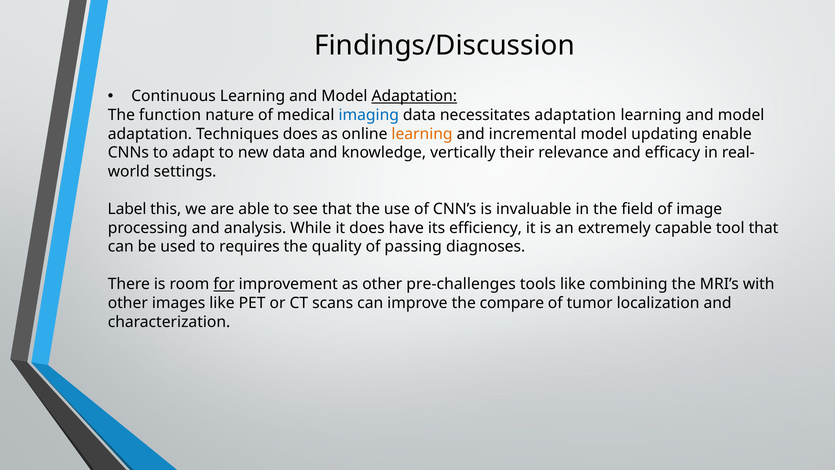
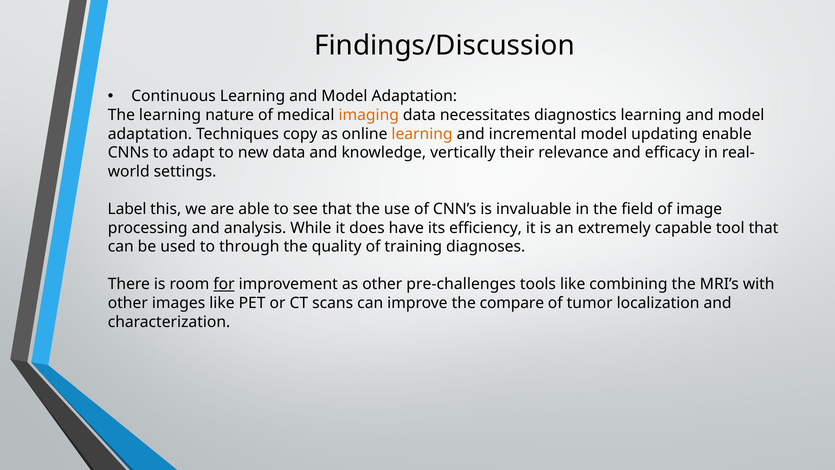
Adaptation underline: present -> none (414, 96)
The function: function -> learning (170, 115)
imaging colour: blue -> orange (369, 115)
necessitates adaptation: adaptation -> diagnostics (575, 115)
Techniques does: does -> copy (300, 134)
requires: requires -> through (249, 246)
passing: passing -> training (413, 246)
